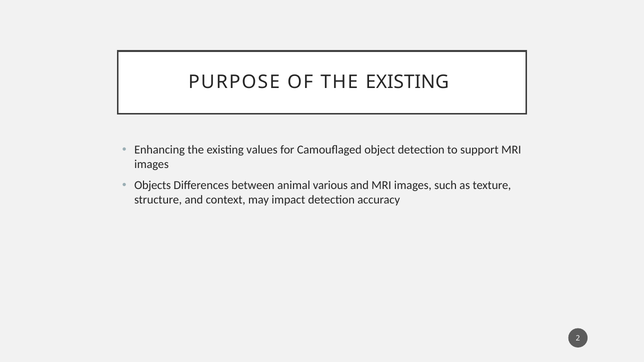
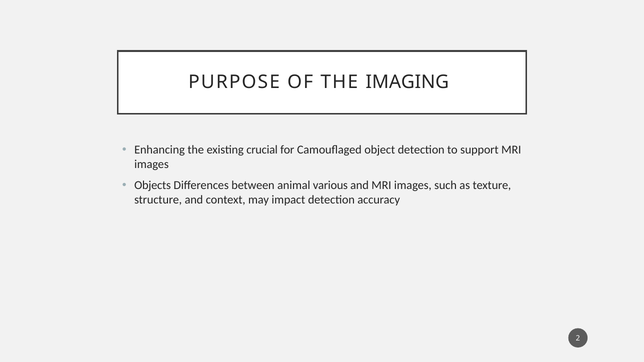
OF THE EXISTING: EXISTING -> IMAGING (407, 82)
values: values -> crucial (262, 150)
